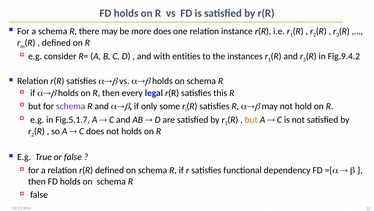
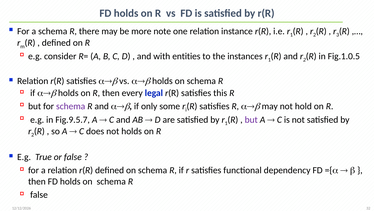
more does: does -> note (162, 31)
Fig.9.4.2: Fig.9.4.2 -> Fig.1.0.5 (344, 56)
Fig.5.1.7: Fig.5.1.7 -> Fig.9.5.7 (73, 119)
but colour: orange -> purple (251, 119)
